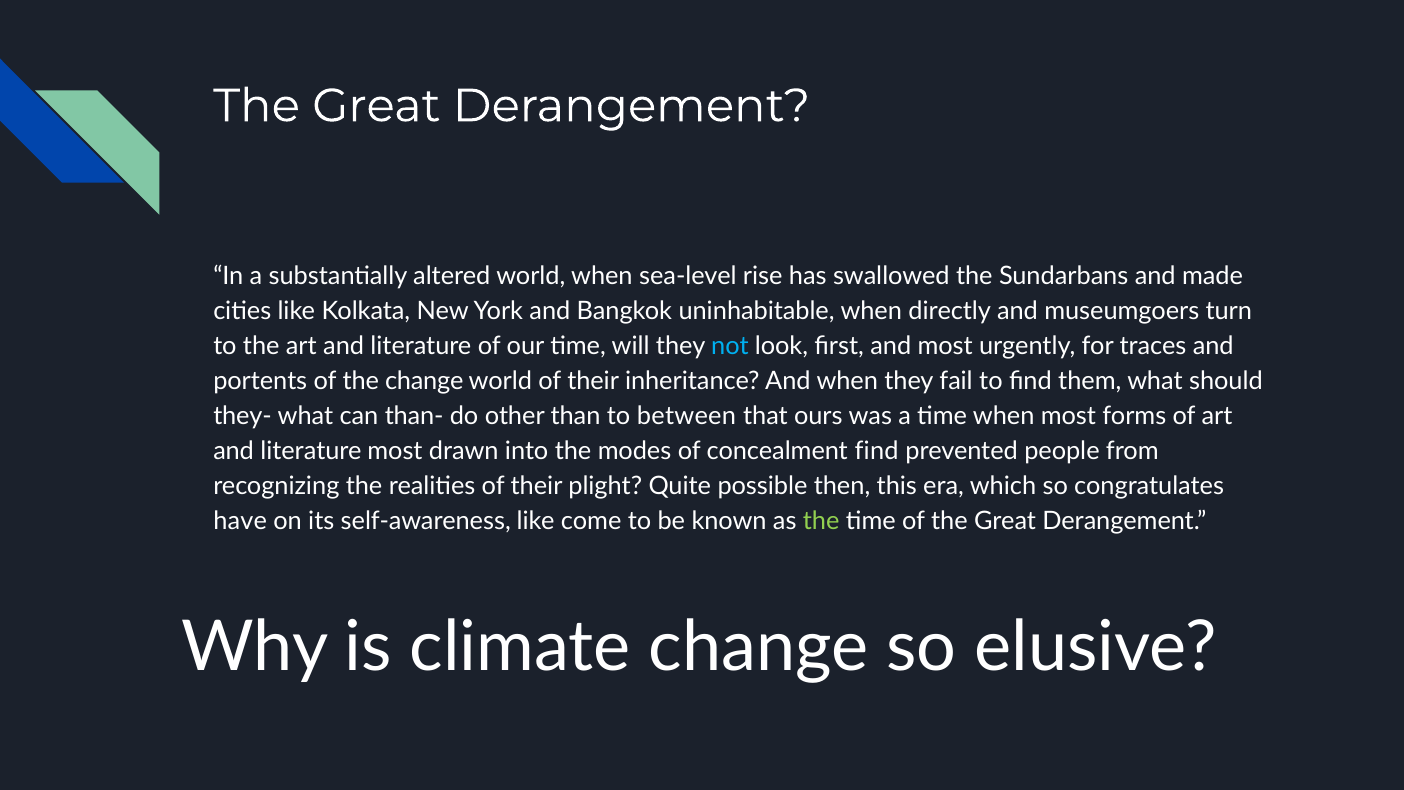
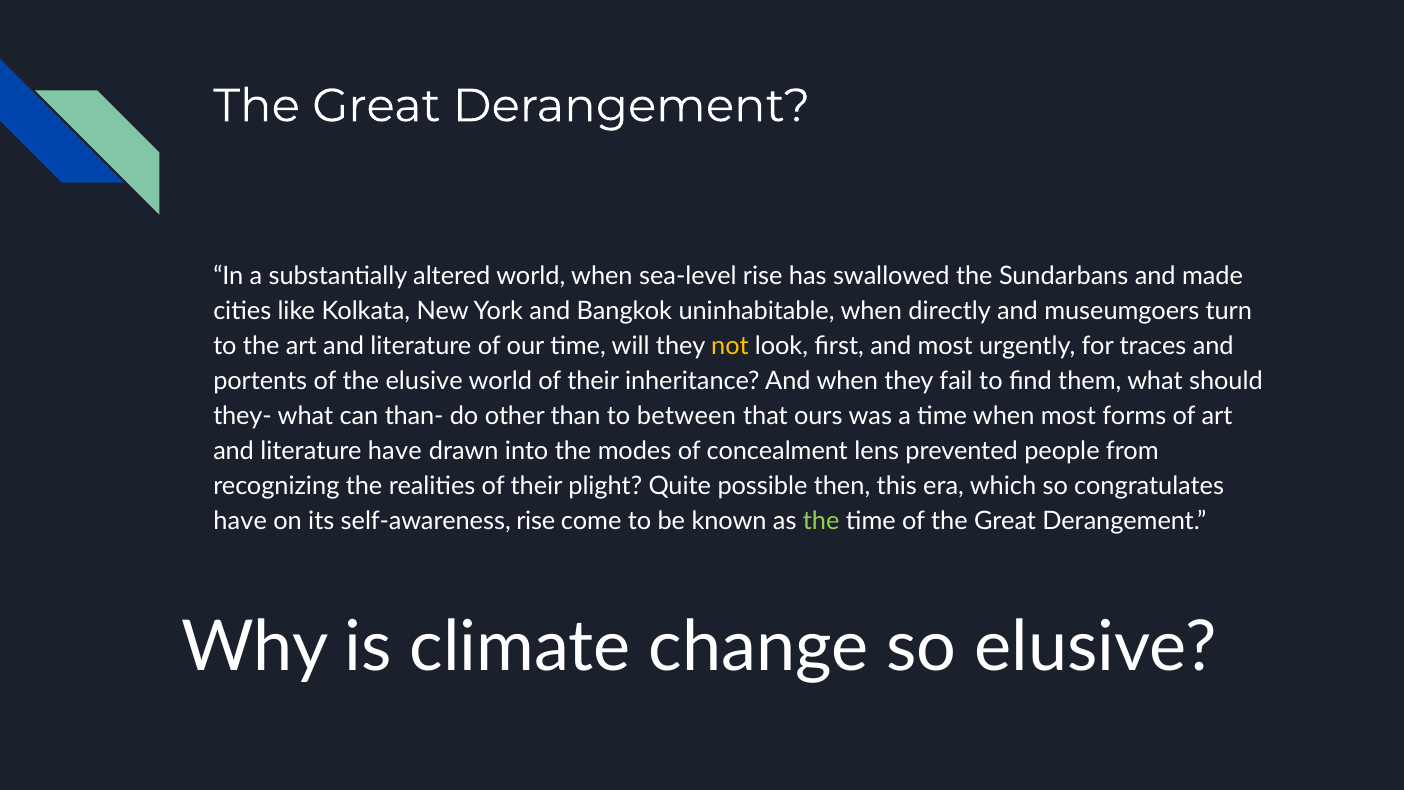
not colour: light blue -> yellow (730, 346)
the change: change -> elusive (424, 381)
literature most: most -> have (395, 451)
concealment find: find -> lens (877, 451)
self-awareness like: like -> rise (536, 521)
